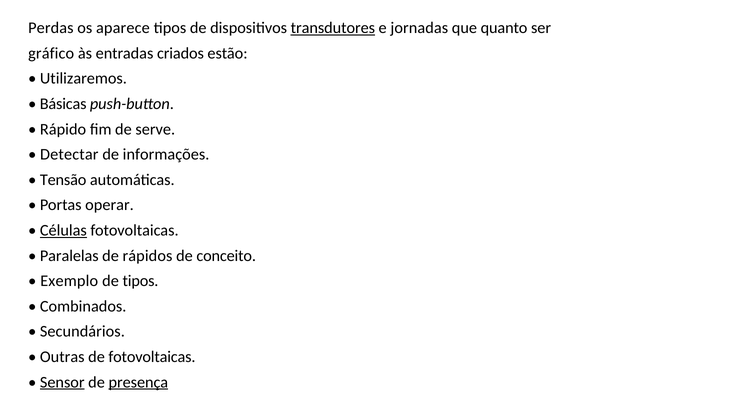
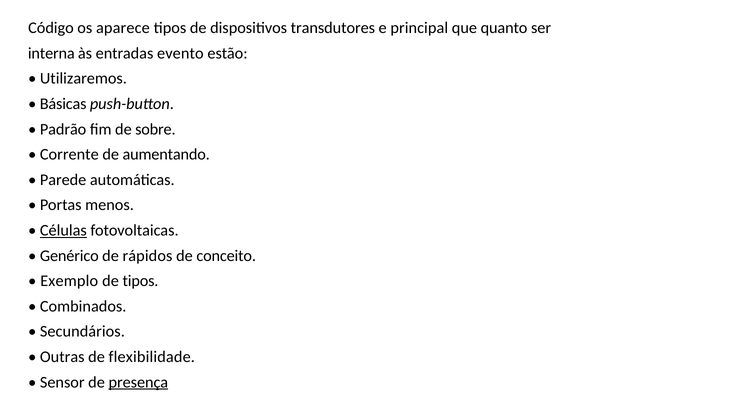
Perdas: Perdas -> Código (51, 28)
transdutores underline: present -> none (333, 28)
jornadas: jornadas -> principal (419, 28)
gráfico: gráfico -> interna (51, 53)
criados: criados -> evento (180, 53)
Rápido: Rápido -> Padrão (63, 129)
serve: serve -> sobre (155, 129)
Detectar: Detectar -> Corrente (69, 154)
informações: informações -> aumentando (166, 154)
Tensão: Tensão -> Parede (63, 180)
operar: operar -> menos (110, 205)
Paralelas: Paralelas -> Genérico (69, 256)
de fotovoltaicas: fotovoltaicas -> flexibilidade (152, 357)
Sensor underline: present -> none (62, 382)
